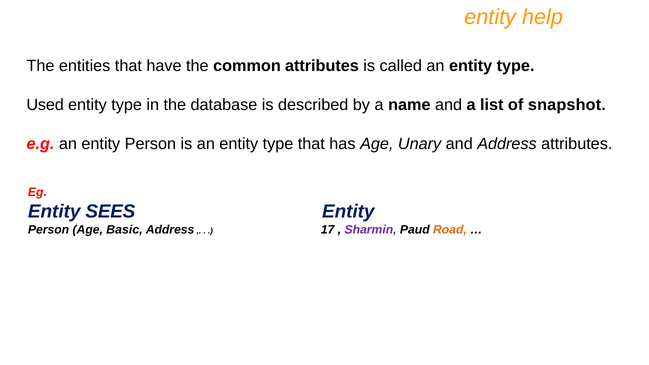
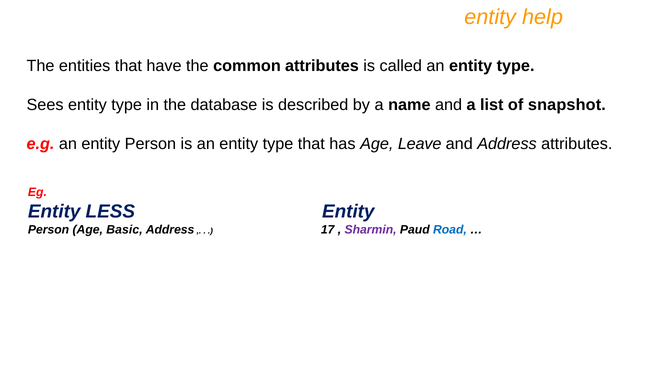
Used: Used -> Sees (45, 105)
Unary: Unary -> Leave (420, 144)
SEES: SEES -> LESS (110, 211)
Road colour: orange -> blue (450, 230)
